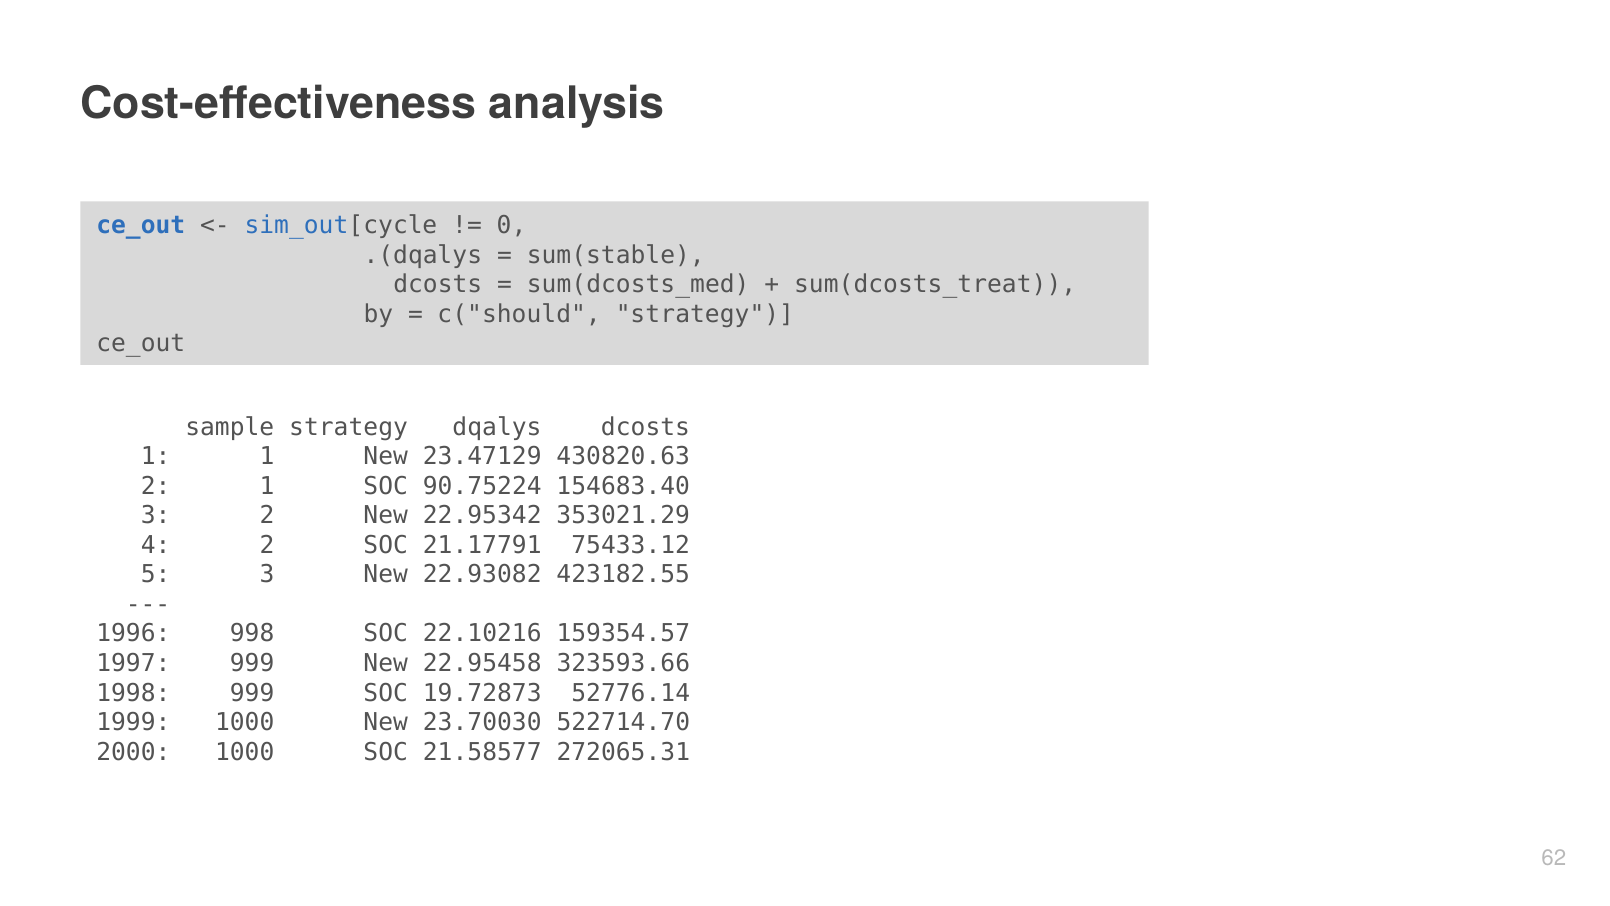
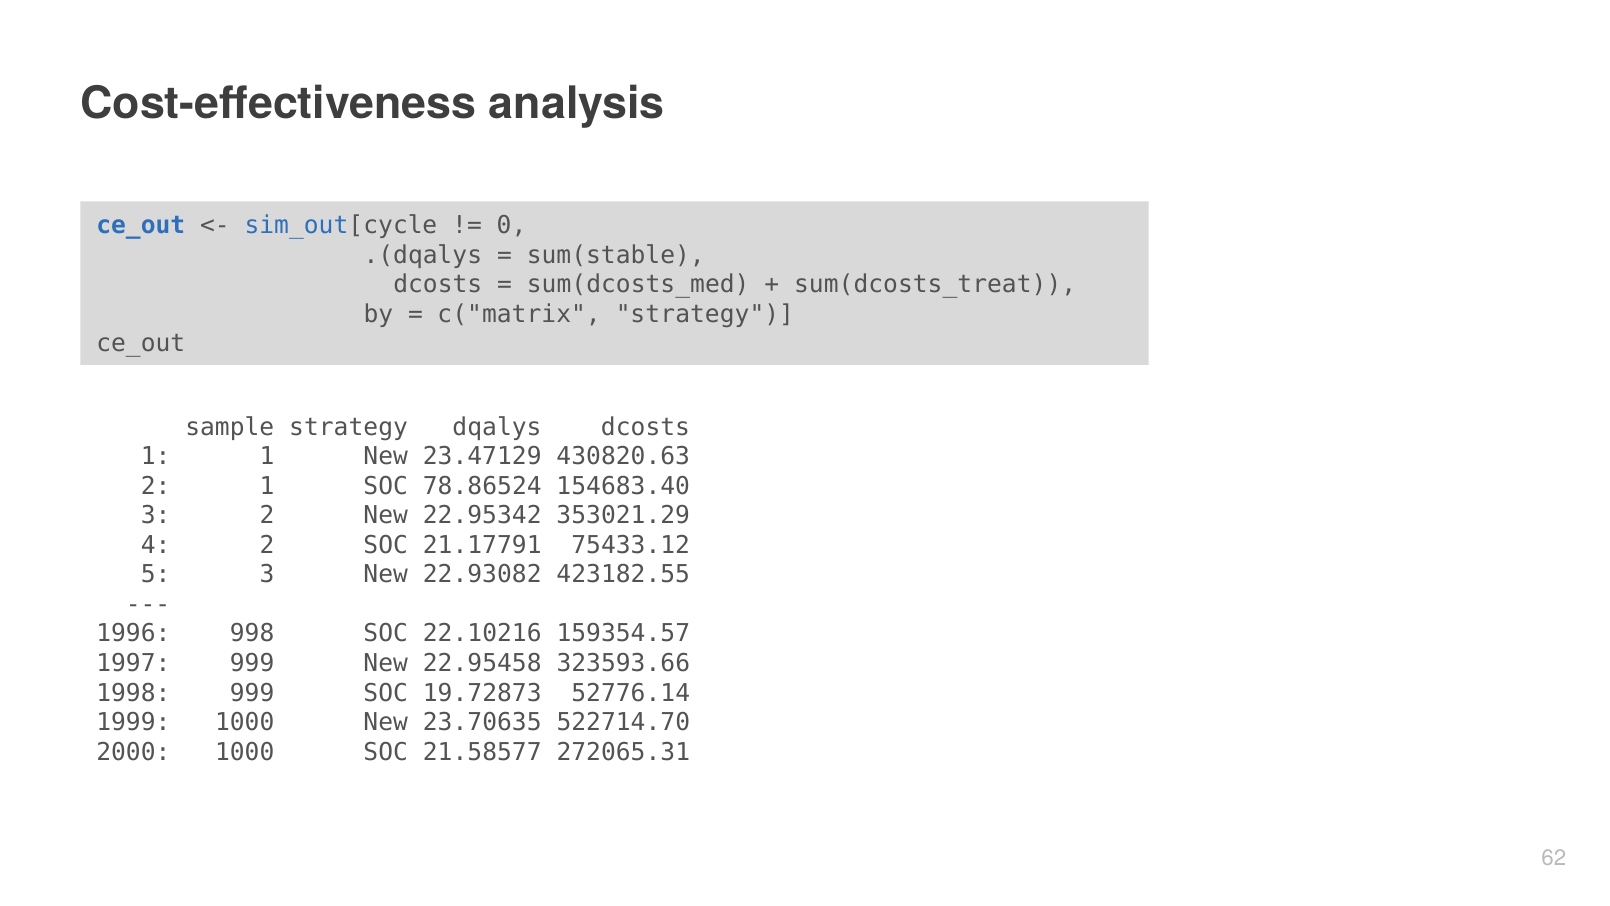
c("should: c("should -> c("matrix (519, 314)
90.75224: 90.75224 -> 78.86524 (482, 486)
23.70030: 23.70030 -> 23.70635 (482, 722)
